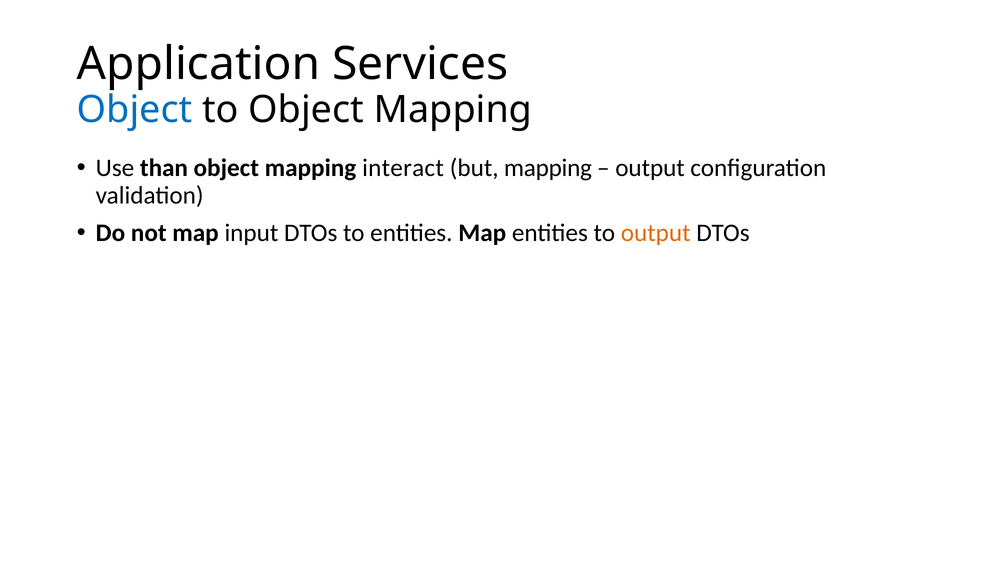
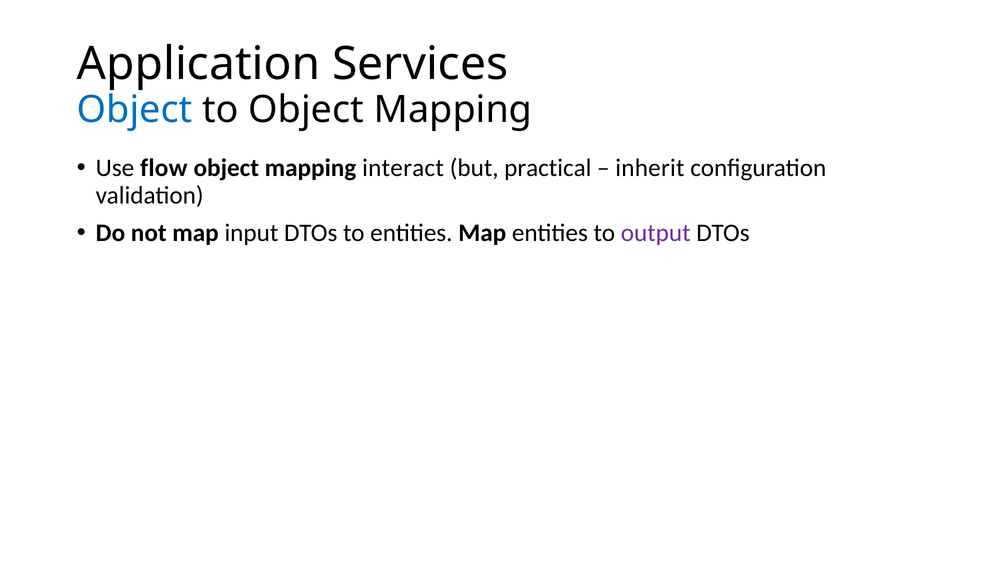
than: than -> flow (164, 168)
but mapping: mapping -> practical (548, 168)
output: output -> inherit (650, 168)
output colour: orange -> purple (656, 233)
